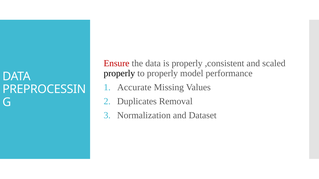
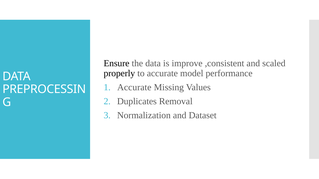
Ensure colour: red -> black (117, 63)
is properly: properly -> improve (187, 63)
to properly: properly -> accurate (162, 74)
